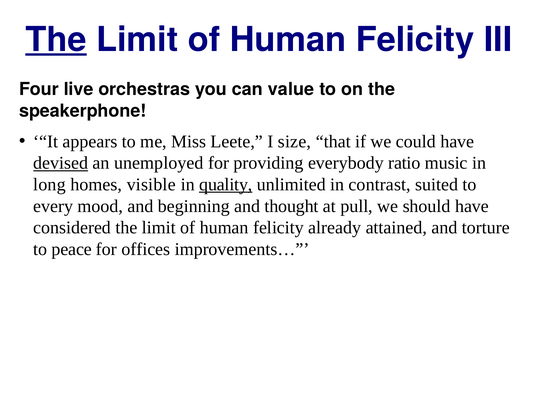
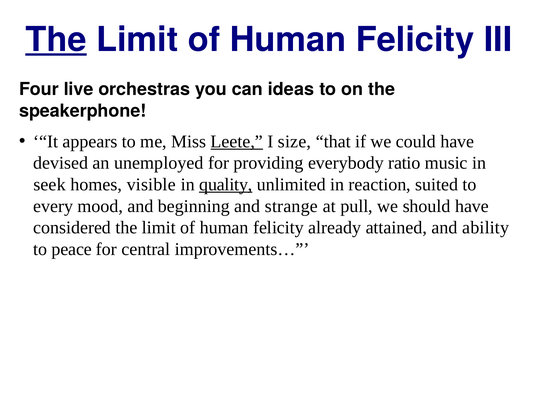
value: value -> ideas (291, 89)
Leete underline: none -> present (237, 142)
devised underline: present -> none (61, 163)
long: long -> seek (50, 185)
contrast: contrast -> reaction (380, 185)
thought: thought -> strange (291, 206)
torture: torture -> ability (486, 228)
offices: offices -> central (146, 249)
